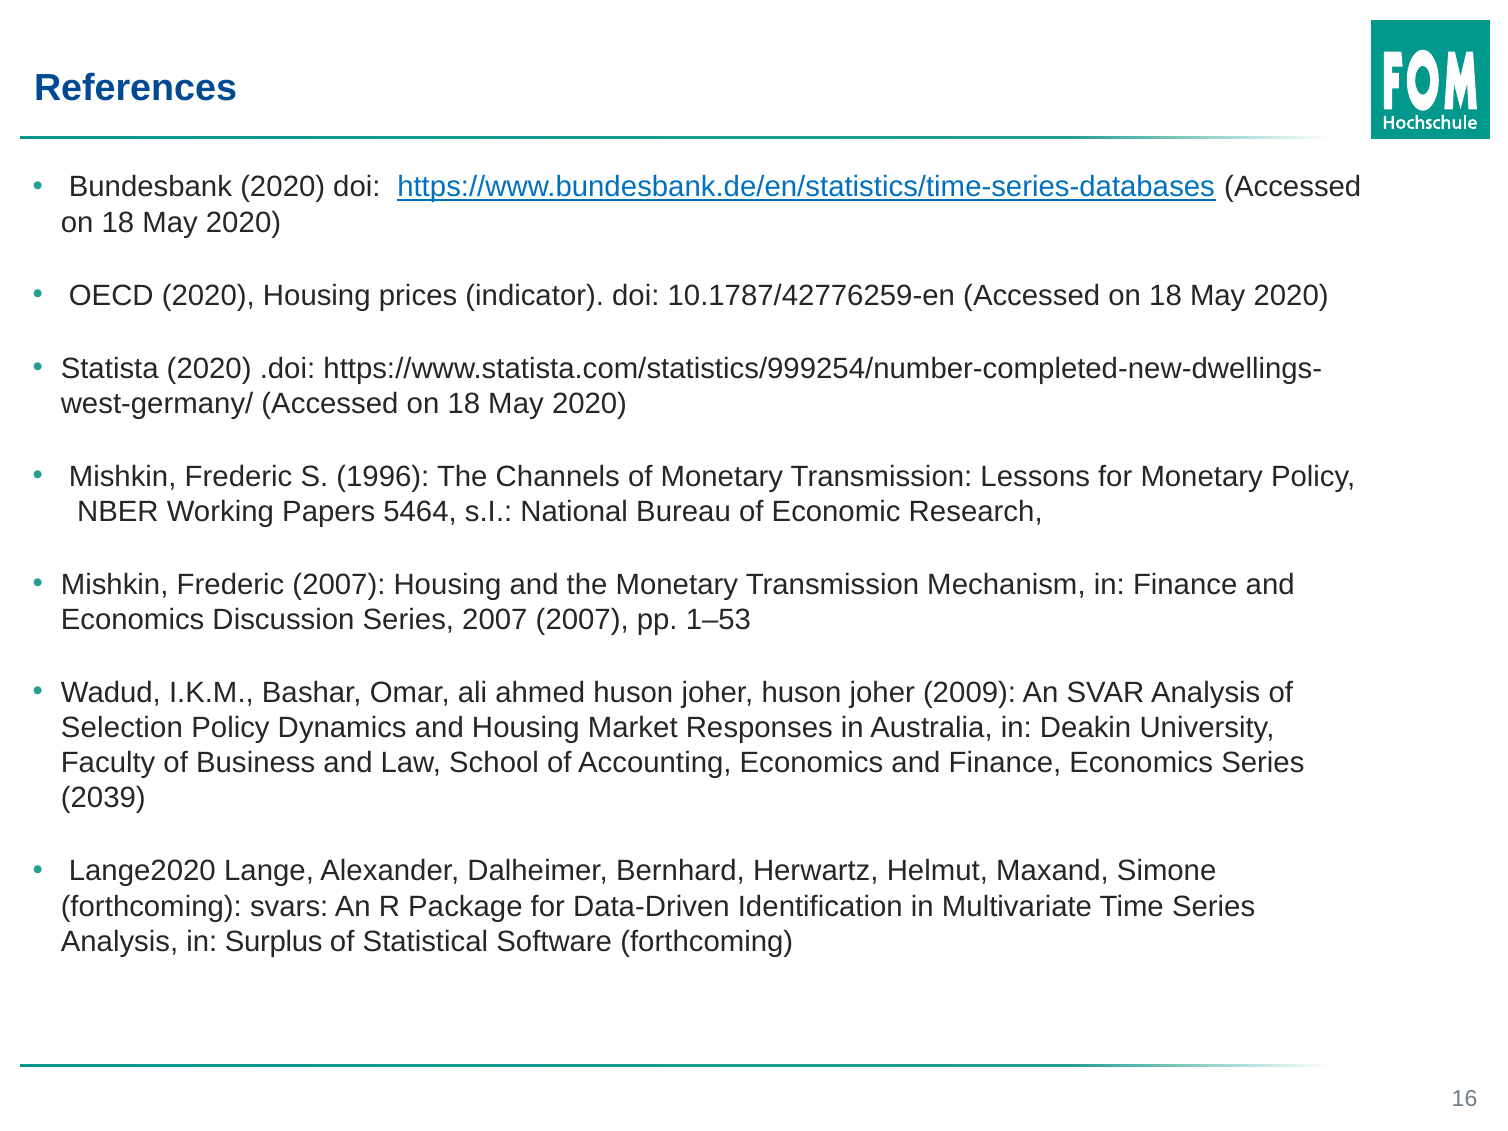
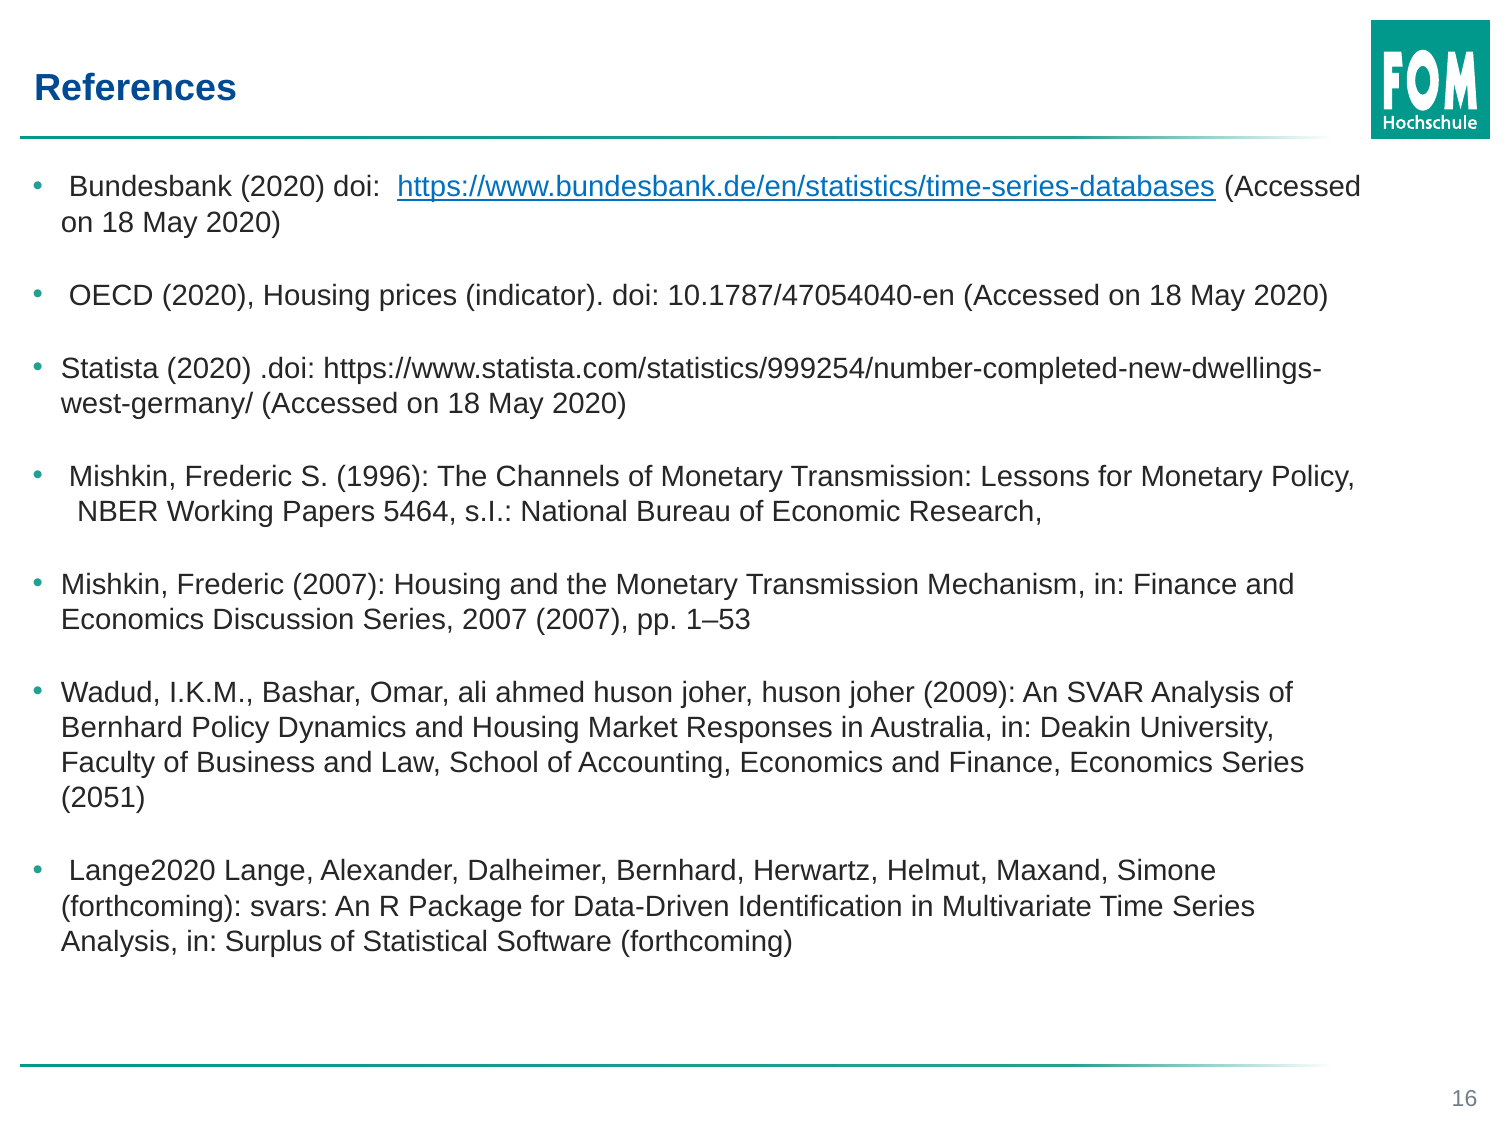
10.1787/42776259-en: 10.1787/42776259-en -> 10.1787/47054040-en (811, 295)
Selection: Selection -> Bernhard (122, 728)
2039: 2039 -> 2051 (103, 798)
